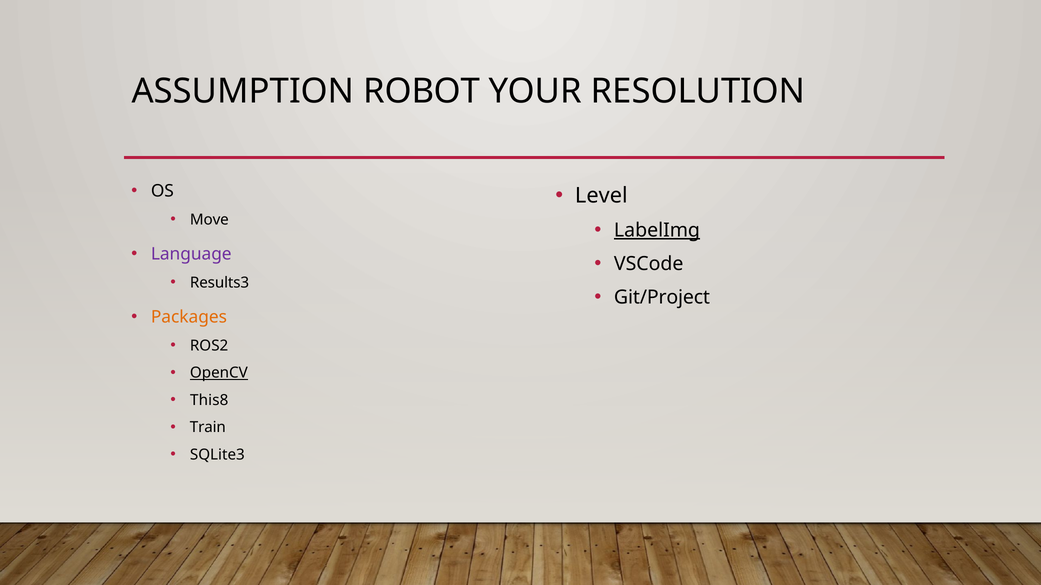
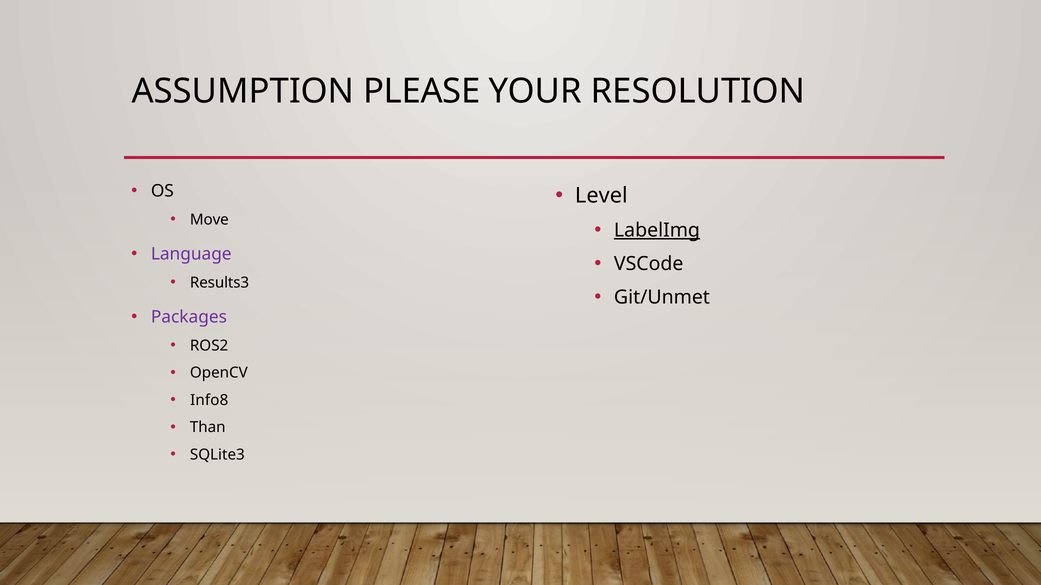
ROBOT: ROBOT -> PLEASE (422, 91)
Git/Project: Git/Project -> Git/Unmet (662, 298)
Packages colour: orange -> purple (189, 318)
OpenCV underline: present -> none (219, 373)
This8: This8 -> Info8 (209, 400)
Train: Train -> Than (208, 428)
